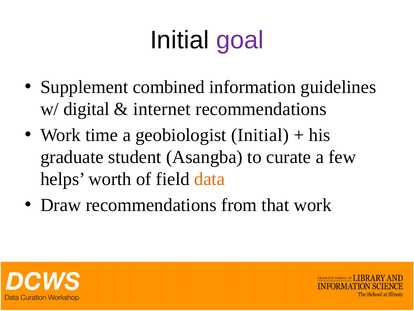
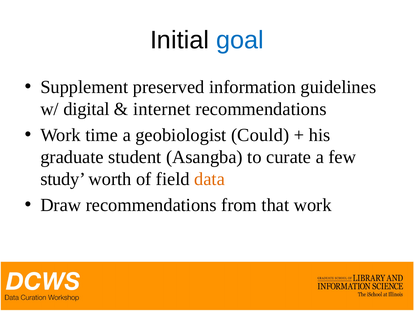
goal colour: purple -> blue (240, 40)
combined: combined -> preserved (169, 87)
geobiologist Initial: Initial -> Could (260, 135)
helps: helps -> study (63, 179)
